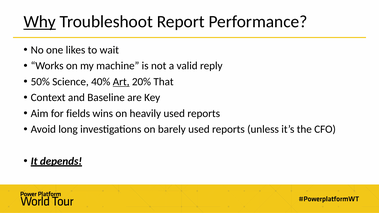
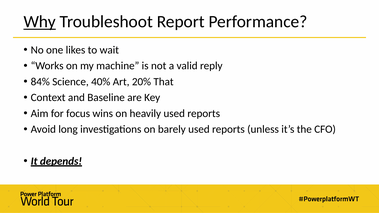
50%: 50% -> 84% (40, 82)
Art underline: present -> none (121, 82)
fields: fields -> focus (78, 114)
